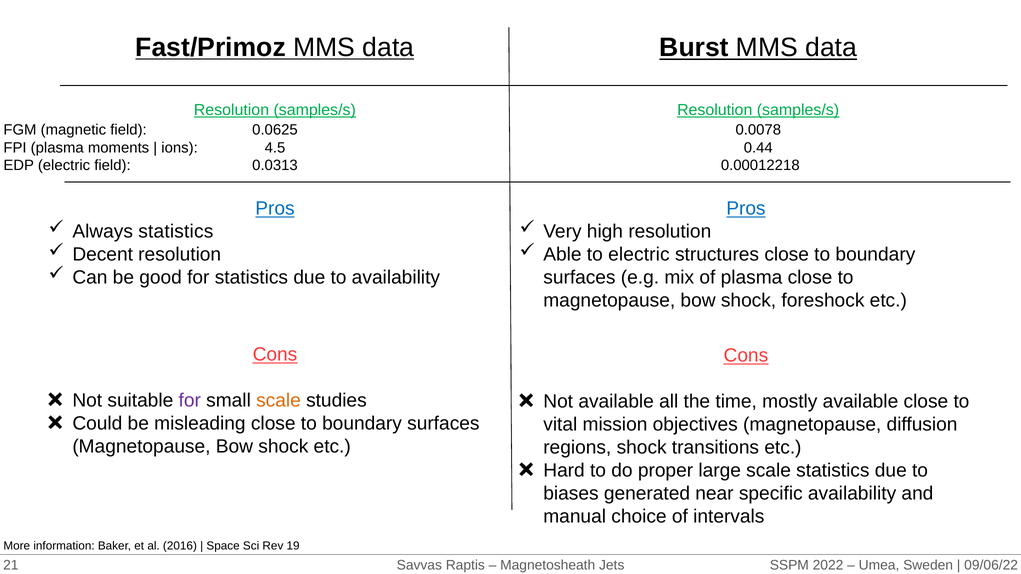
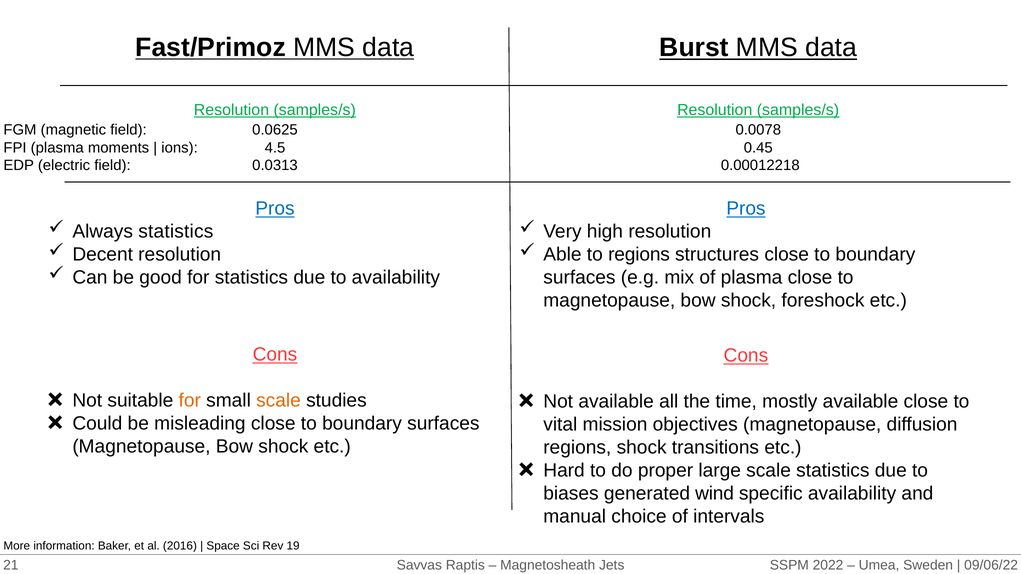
0.44: 0.44 -> 0.45 (758, 148)
to electric: electric -> regions (639, 255)
for colour: purple -> orange (190, 401)
near: near -> wind (715, 494)
